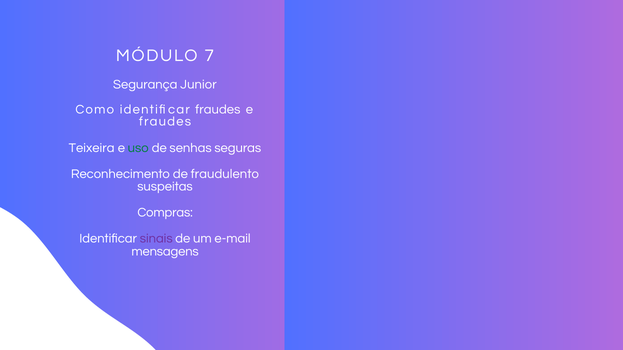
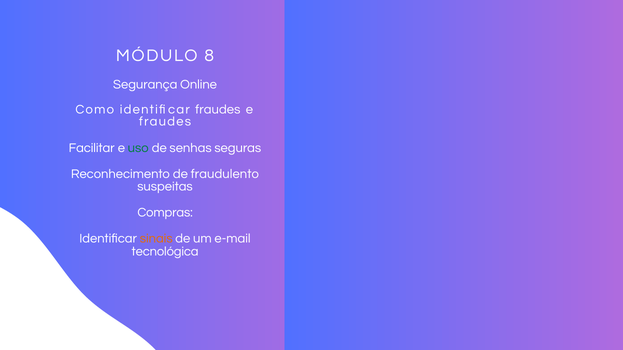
7: 7 -> 8 (209, 56)
Segurança Junior: Junior -> Online (199, 84)
Teixeira: Teixeira -> Facilitar (92, 148)
sinais colour: purple -> orange (156, 239)
mensagens: mensagens -> tecnológica (165, 252)
